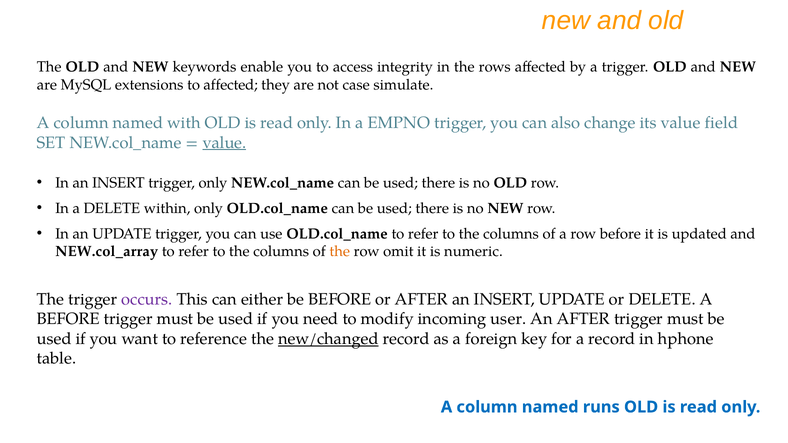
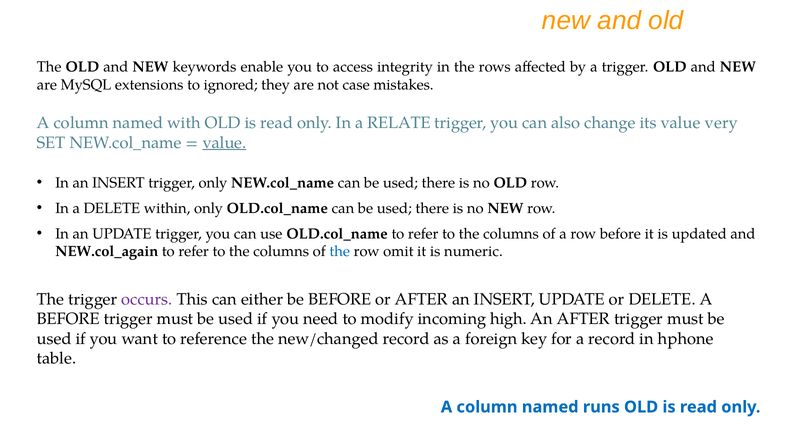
to affected: affected -> ignored (231, 85)
simulate: simulate -> mistakes (403, 85)
EMPNO: EMPNO -> RELATE (399, 123)
field: field -> very (721, 123)
NEW.col_array: NEW.col_array -> NEW.col_again (107, 252)
the colour: orange -> blue (340, 252)
user: user -> high (508, 319)
new/changed underline: present -> none (328, 339)
